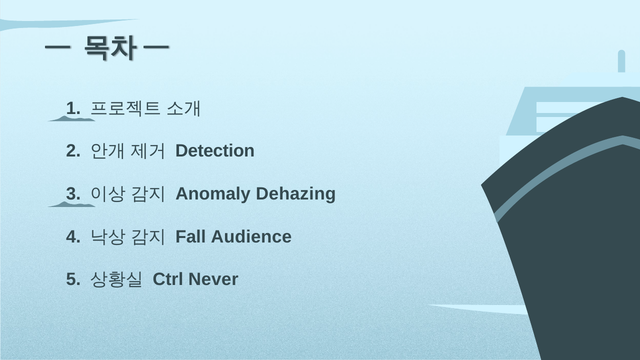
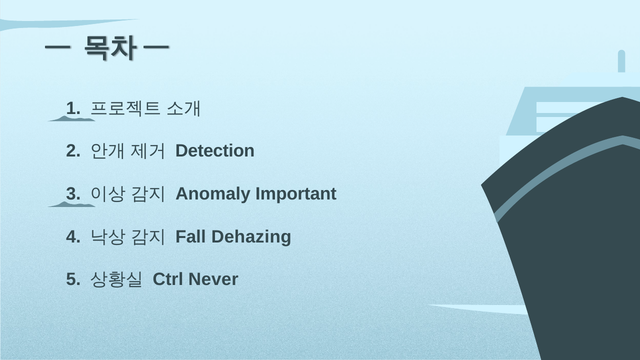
Dehazing: Dehazing -> Important (296, 194)
Audience: Audience -> Dehazing (251, 237)
